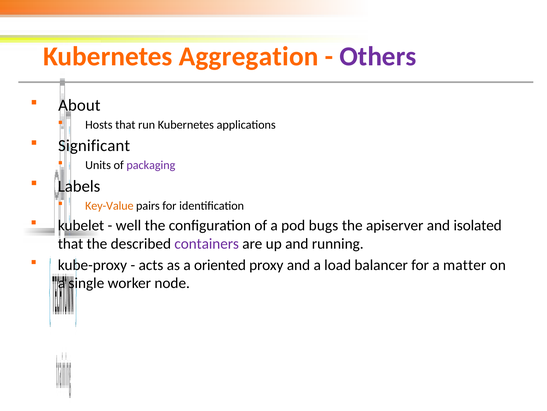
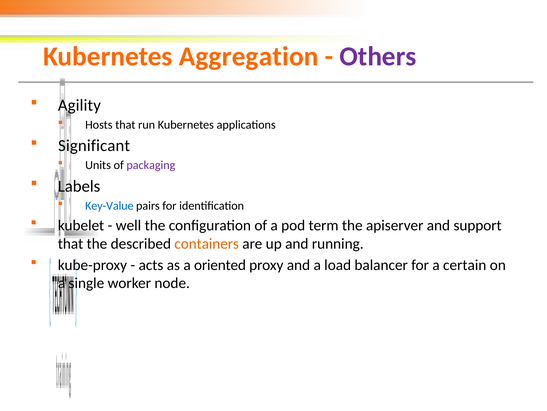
About: About -> Agility (79, 105)
Key-Value colour: orange -> blue (109, 205)
bugs: bugs -> term (324, 225)
isolated: isolated -> support (478, 225)
containers colour: purple -> orange (207, 243)
matter: matter -> certain (465, 264)
